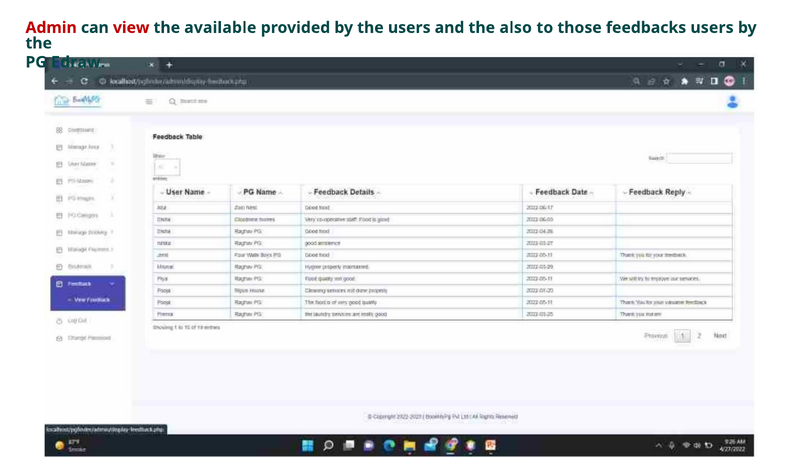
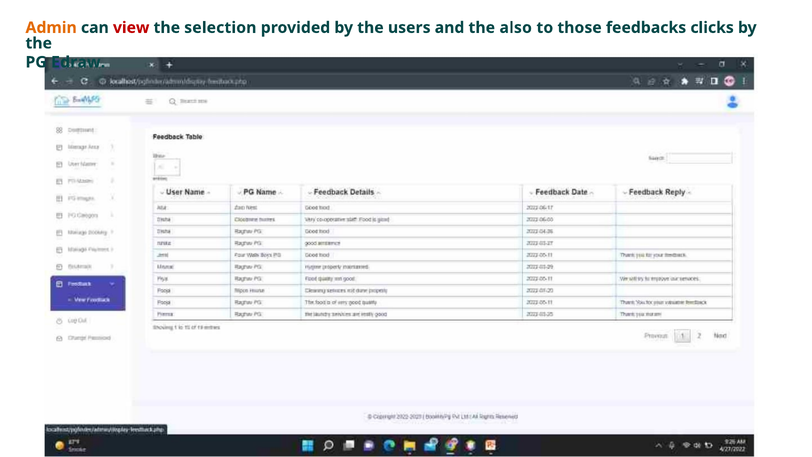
Admin colour: red -> orange (51, 28)
available: available -> selection (220, 28)
feedbacks users: users -> clicks (712, 28)
